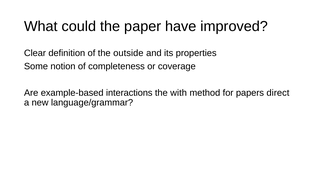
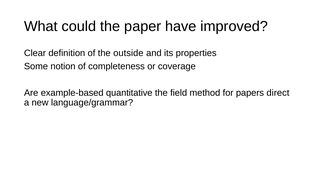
interactions: interactions -> quantitative (129, 93)
with: with -> field (179, 93)
